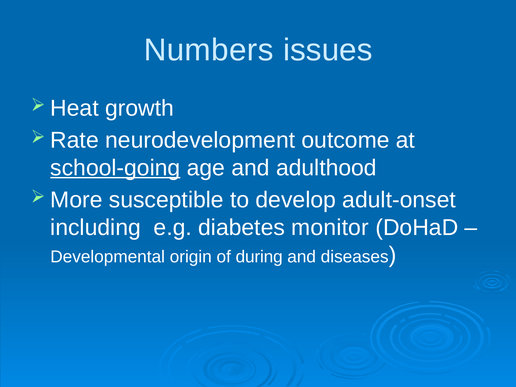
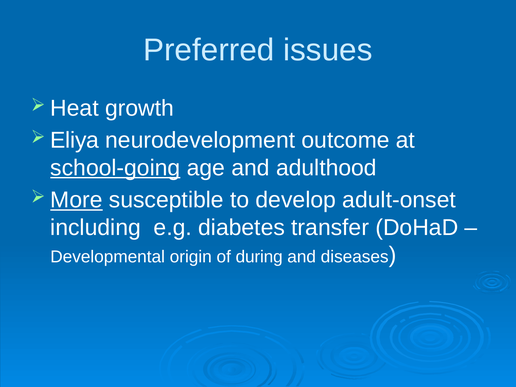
Numbers: Numbers -> Preferred (209, 50)
Rate: Rate -> Eliya (75, 140)
More underline: none -> present (76, 200)
monitor: monitor -> transfer (330, 228)
